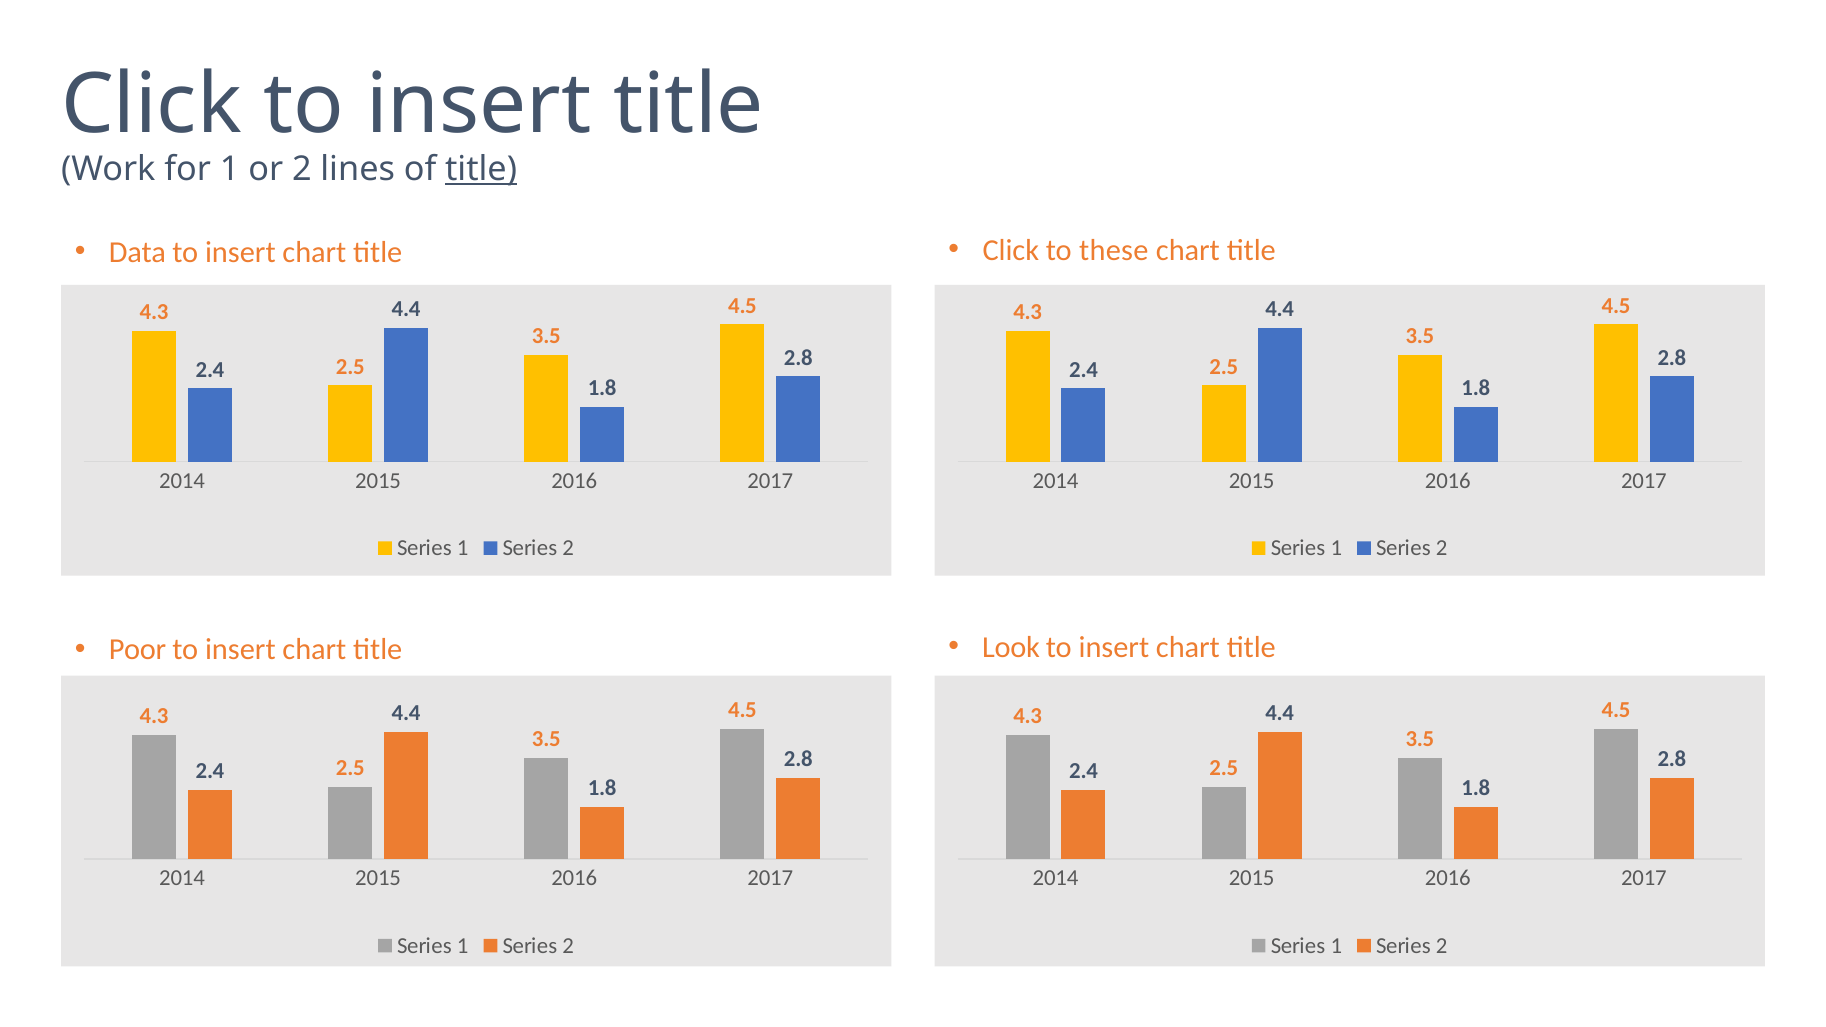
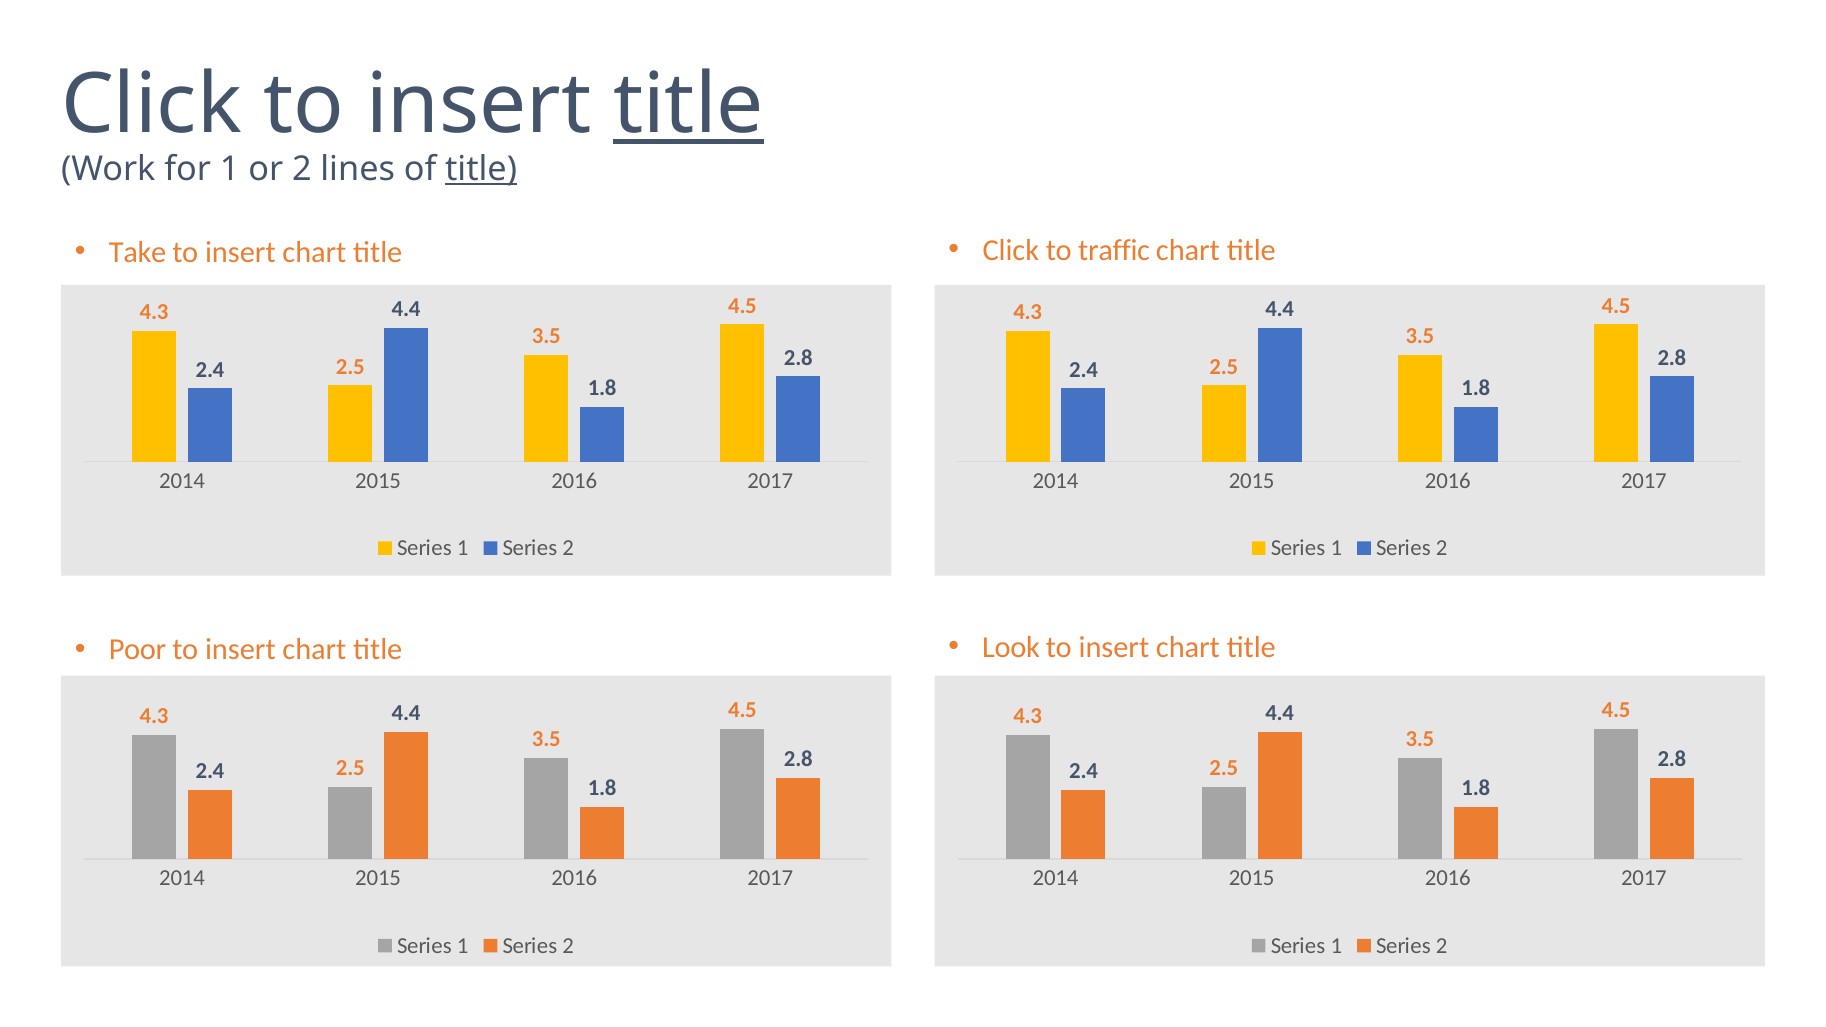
title underline: none -> present (688, 105)
Data: Data -> Take (137, 253)
these: these -> traffic (1114, 250)
